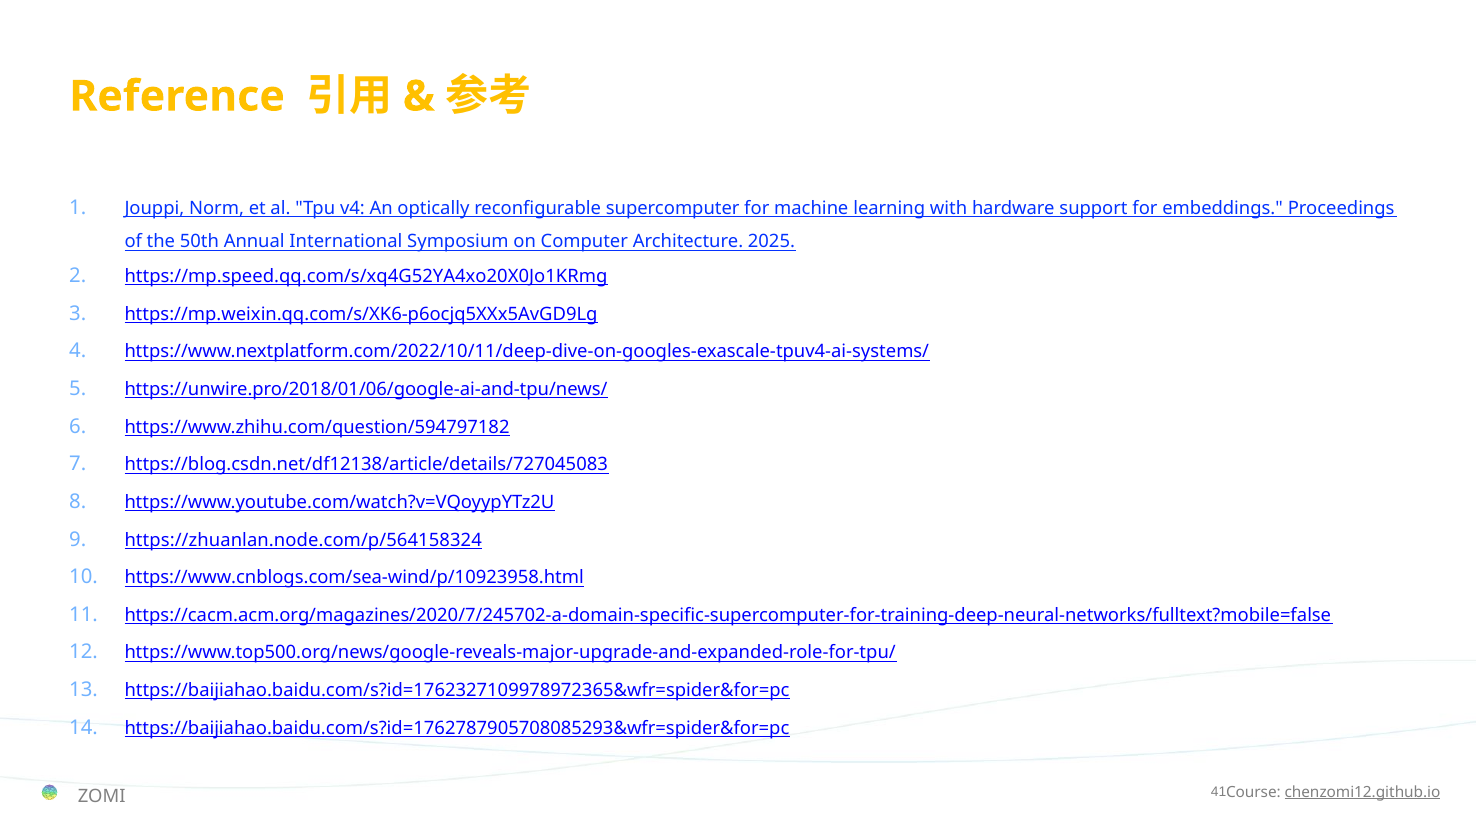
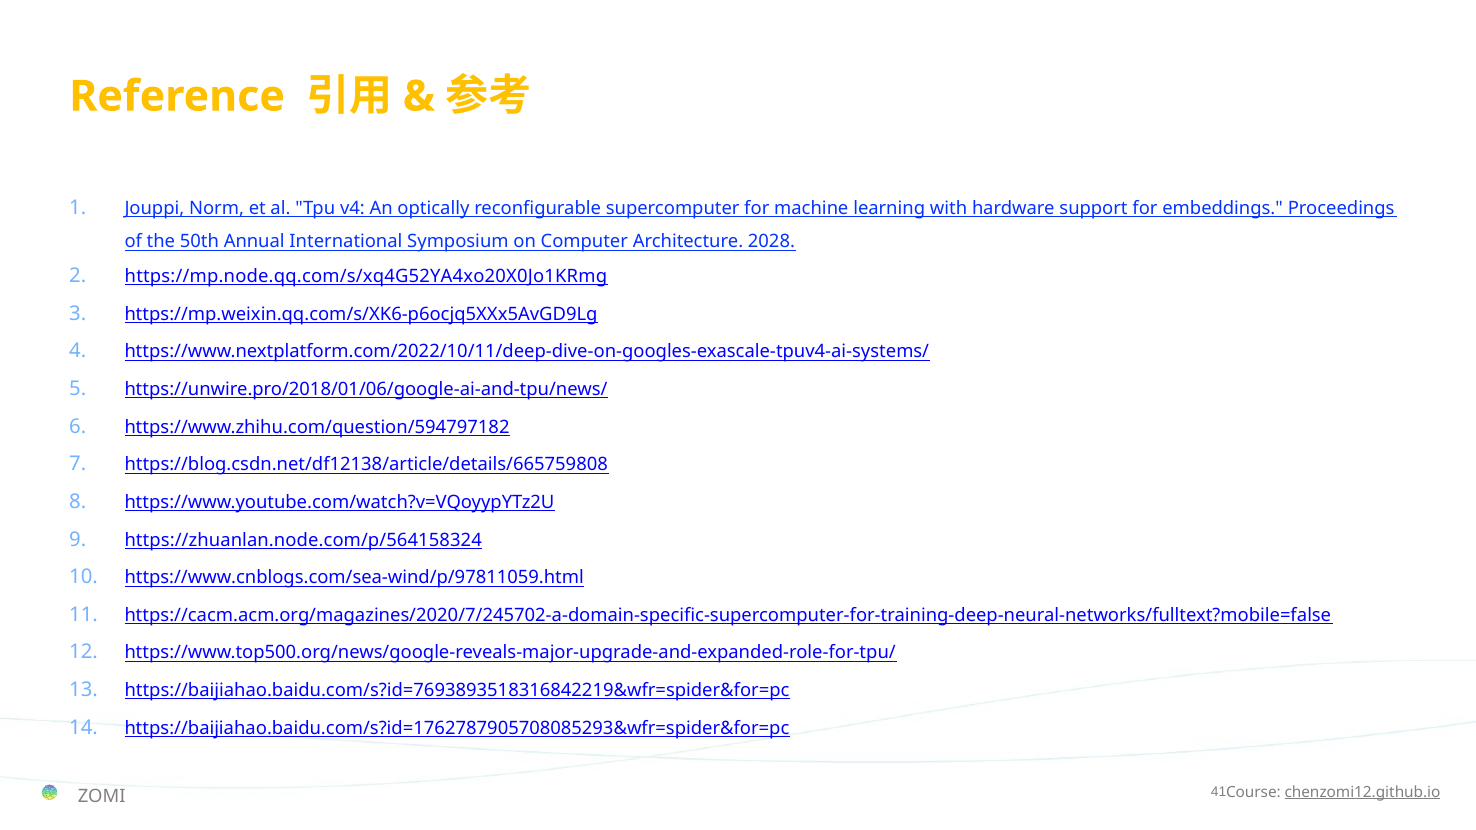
2025: 2025 -> 2028 (771, 242)
https://mp.speed.qq.com/s/xq4G52YA4xo20X0Jo1KRmg: https://mp.speed.qq.com/s/xq4G52YA4xo20X0Jo1KRmg -> https://mp.node.qq.com/s/xq4G52YA4xo20X0Jo1KRmg (366, 276)
https://blog.csdn.net/df12138/article/details/727045083: https://blog.csdn.net/df12138/article/details/727045083 -> https://blog.csdn.net/df12138/article/details/665759808 (366, 465)
https://www.cnblogs.com/sea-wind/p/10923958.html: https://www.cnblogs.com/sea-wind/p/10923958.html -> https://www.cnblogs.com/sea-wind/p/97811059.html (354, 578)
https://baijiahao.baidu.com/s?id=1762327109978972365&wfr=spider&for=pc: https://baijiahao.baidu.com/s?id=1762327109978972365&wfr=spider&for=pc -> https://baijiahao.baidu.com/s?id=7693893518316842219&wfr=spider&for=pc (457, 690)
